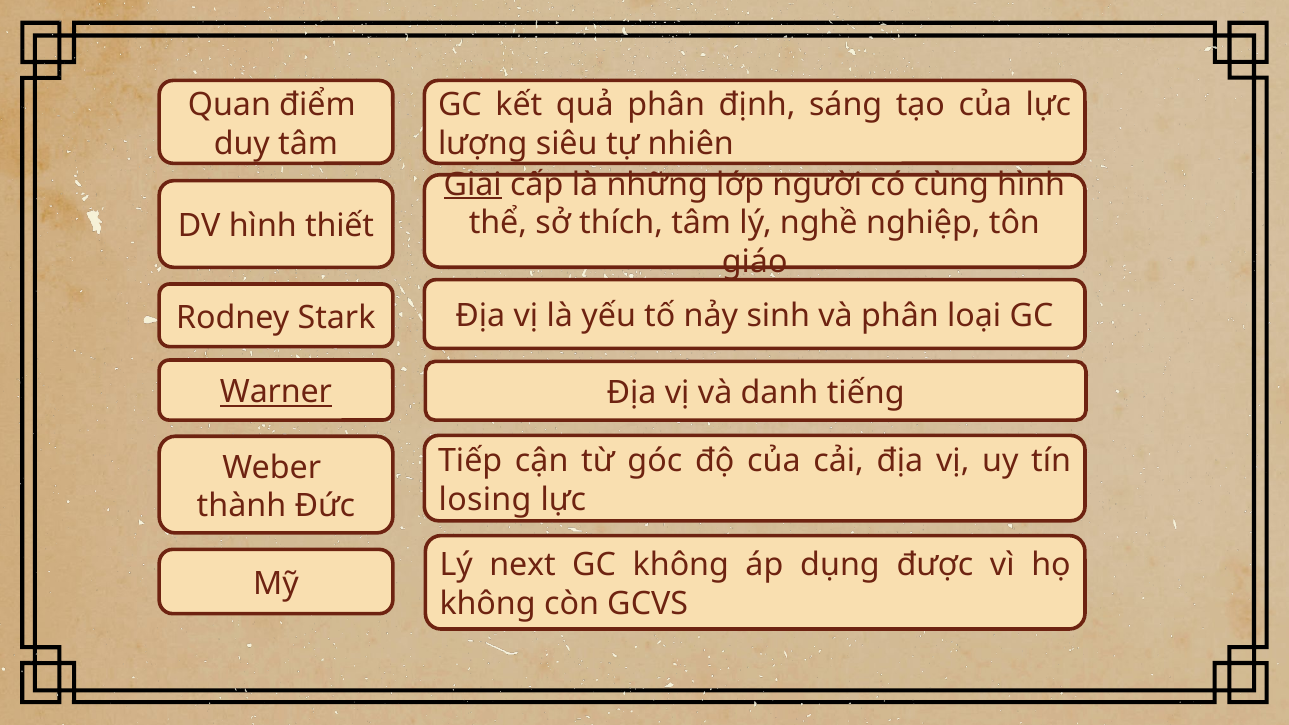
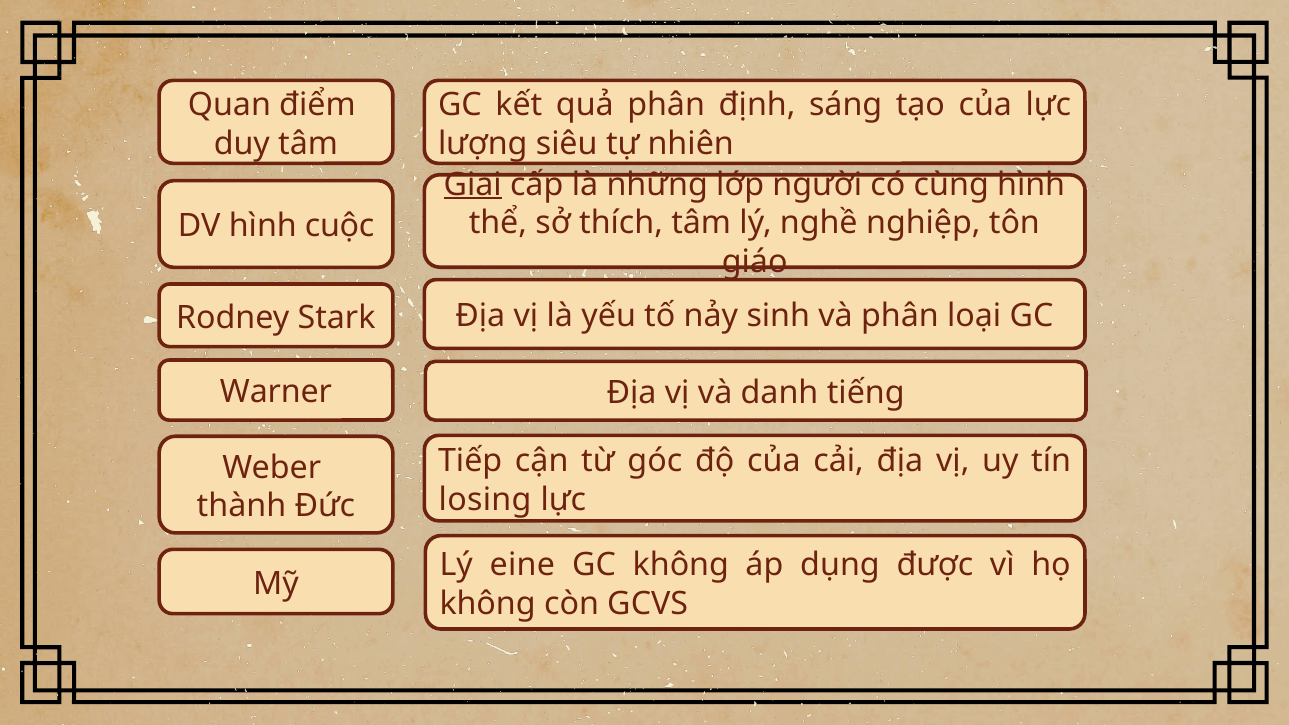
thiết: thiết -> cuộc (340, 226)
Warner underline: present -> none (276, 392)
next: next -> eine (522, 565)
